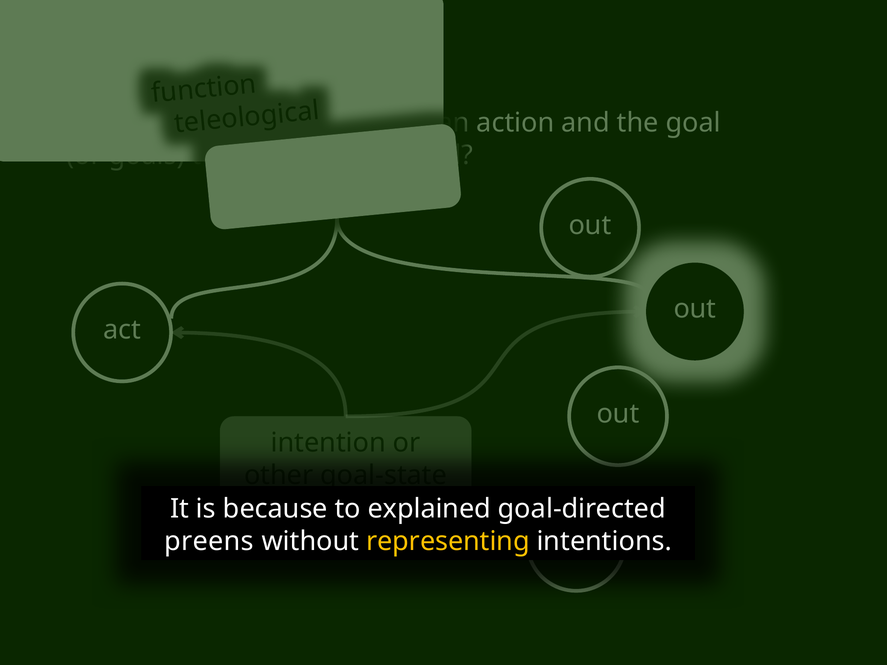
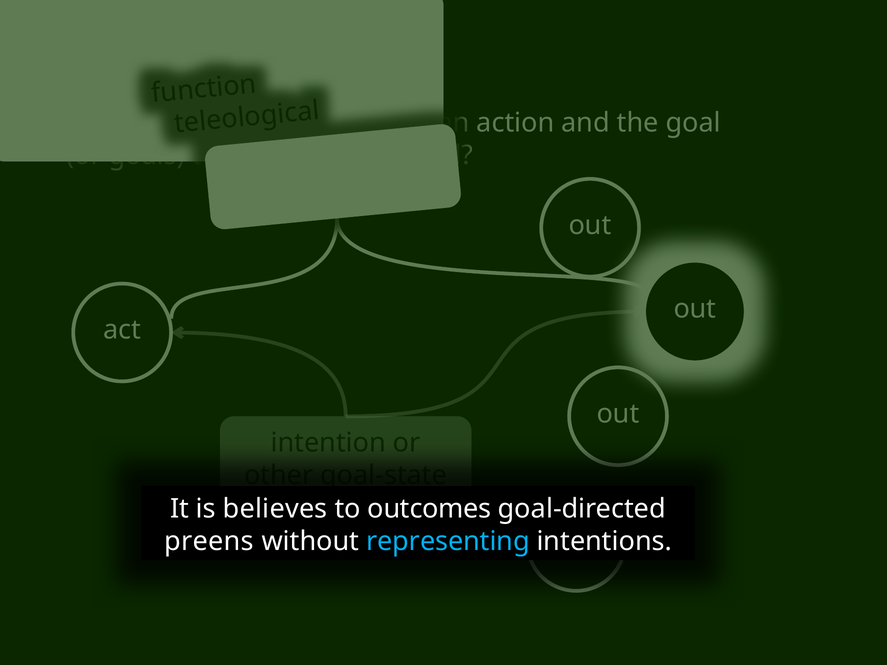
is because: because -> believes (275, 509)
to explained: explained -> outcomes (429, 509)
representing colour: yellow -> light blue (448, 541)
